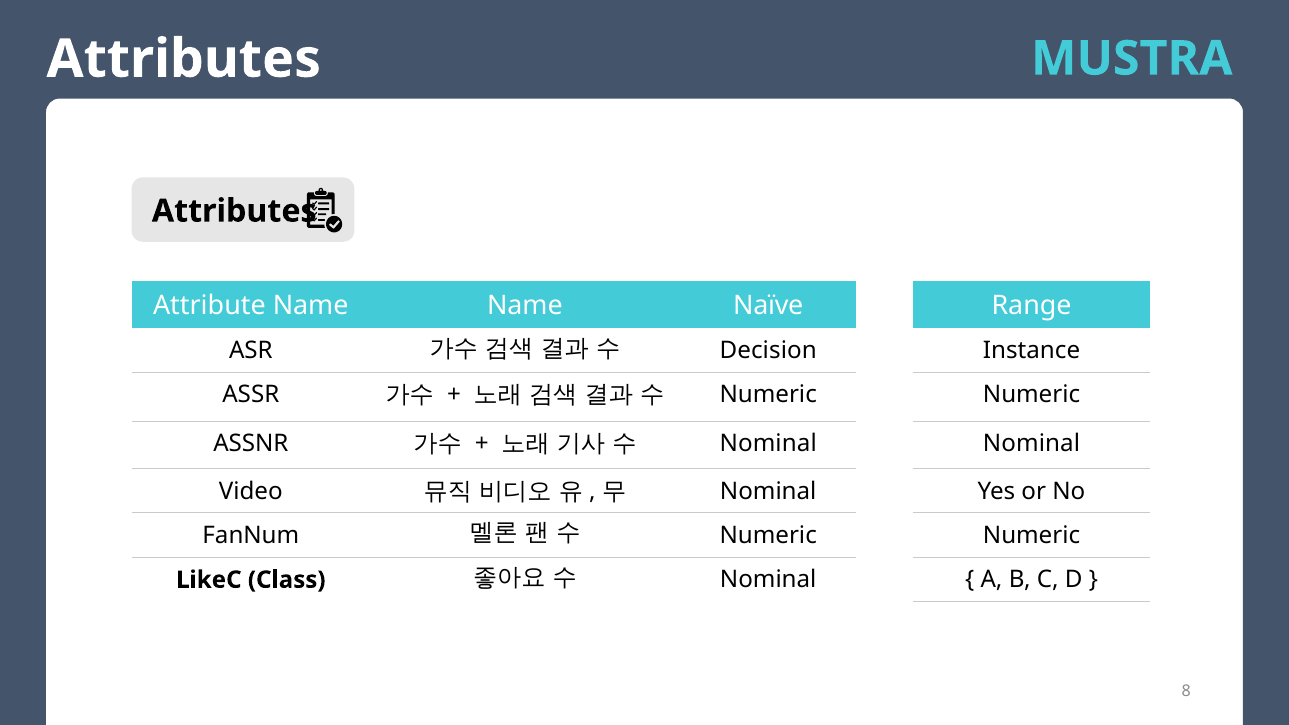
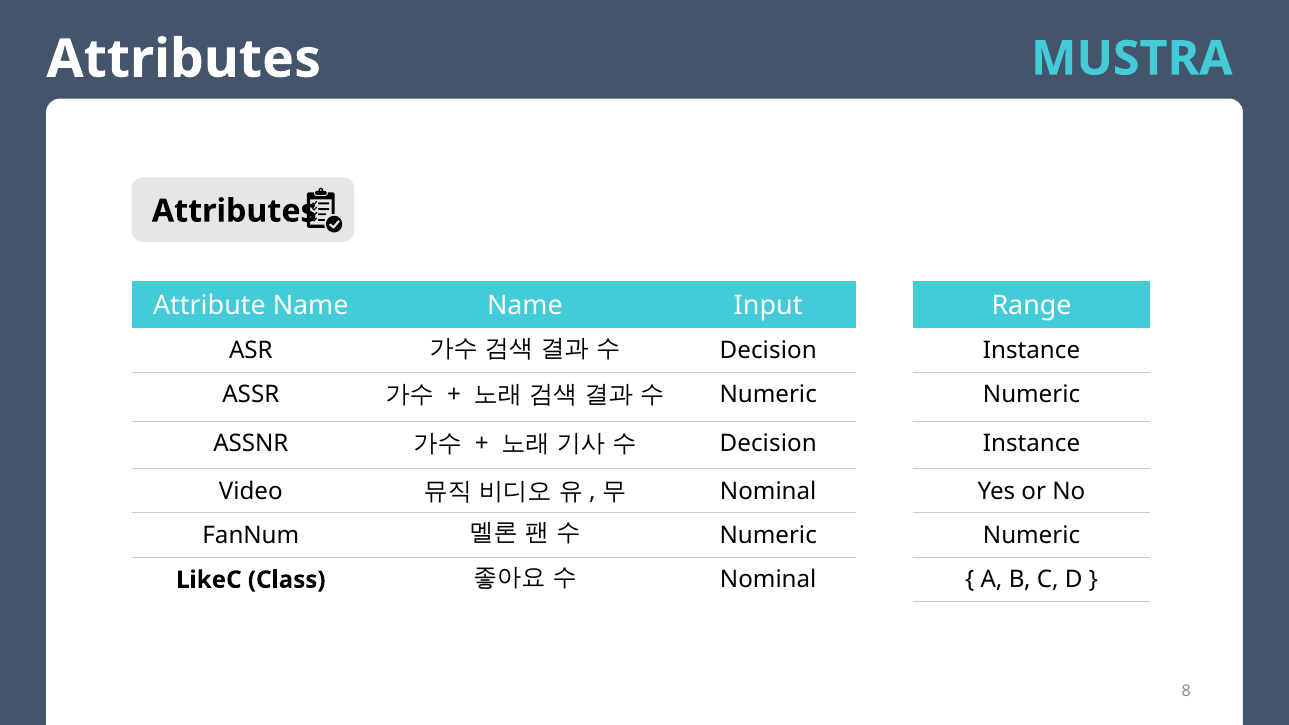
Naïve: Naïve -> Input (768, 306)
Nominal: Nominal -> Decision (768, 444)
Nominal: Nominal -> Instance (1032, 444)
